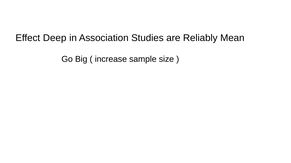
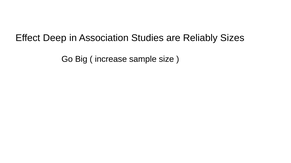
Mean: Mean -> Sizes (232, 38)
